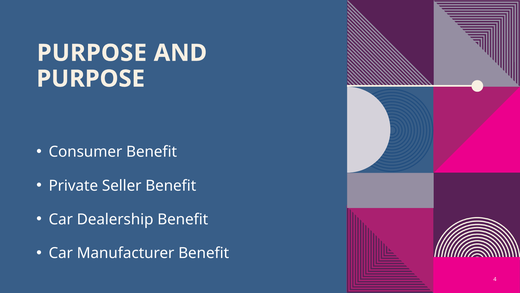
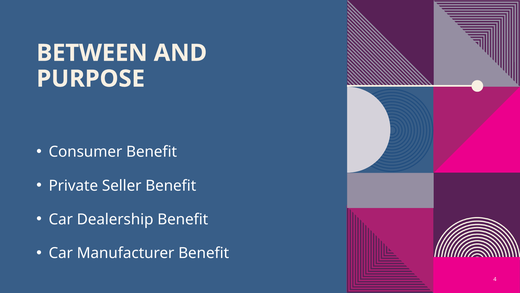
PURPOSE: PURPOSE -> BETWEEN (92, 53)
